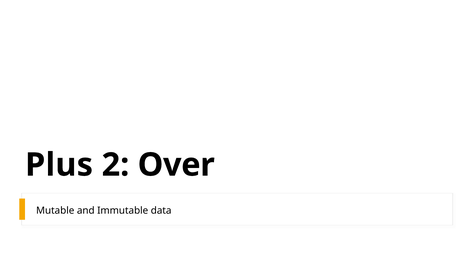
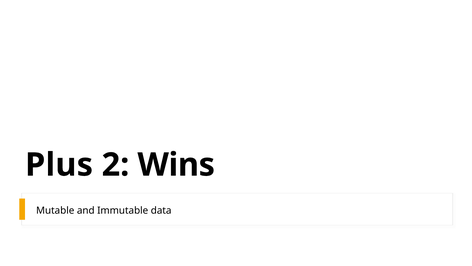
Over: Over -> Wins (176, 165)
